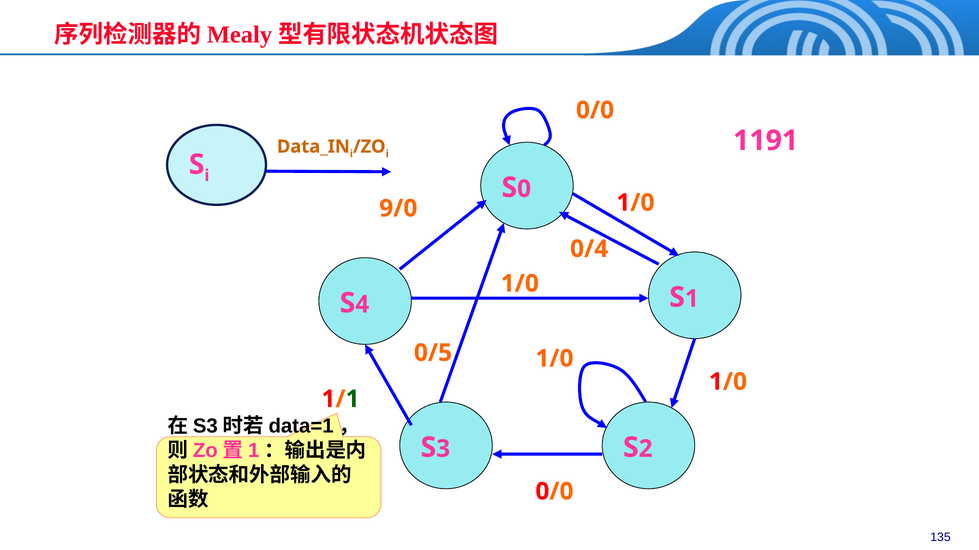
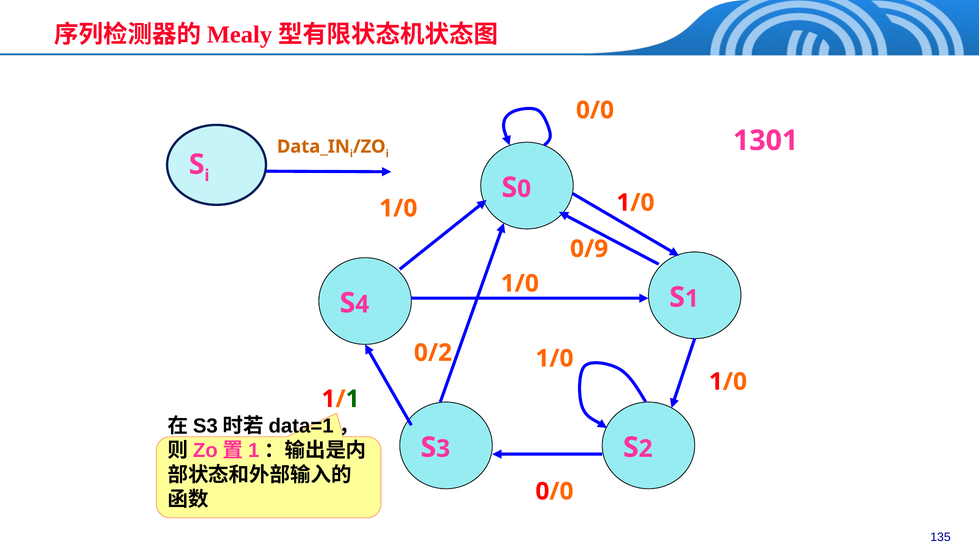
1191: 1191 -> 1301 (766, 141)
9/0: 9/0 -> 1/0 (398, 209)
0/4: 0/4 -> 0/9 (589, 249)
0/5: 0/5 -> 0/2 (433, 353)
